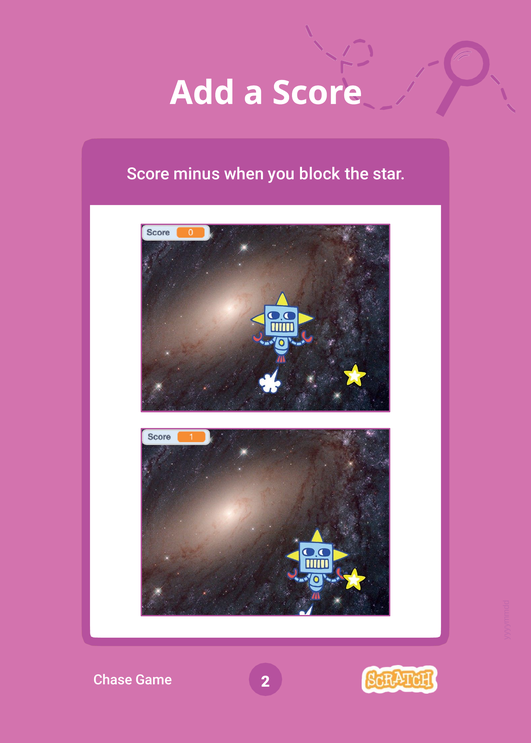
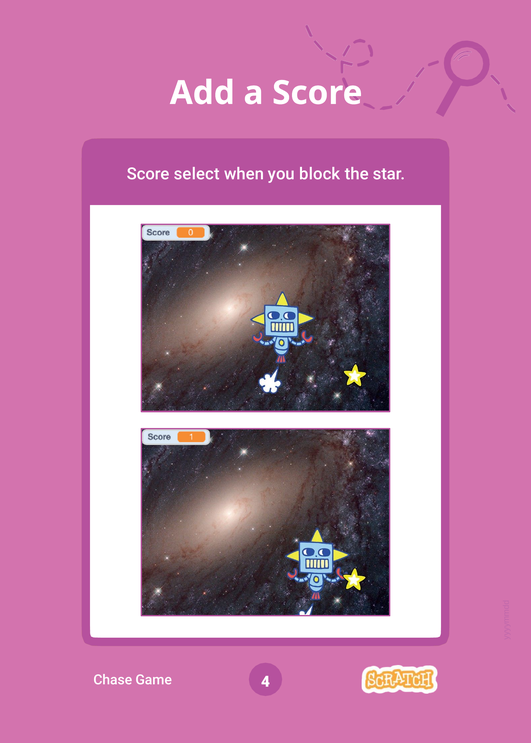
minus: minus -> select (197, 174)
2: 2 -> 4 (265, 682)
